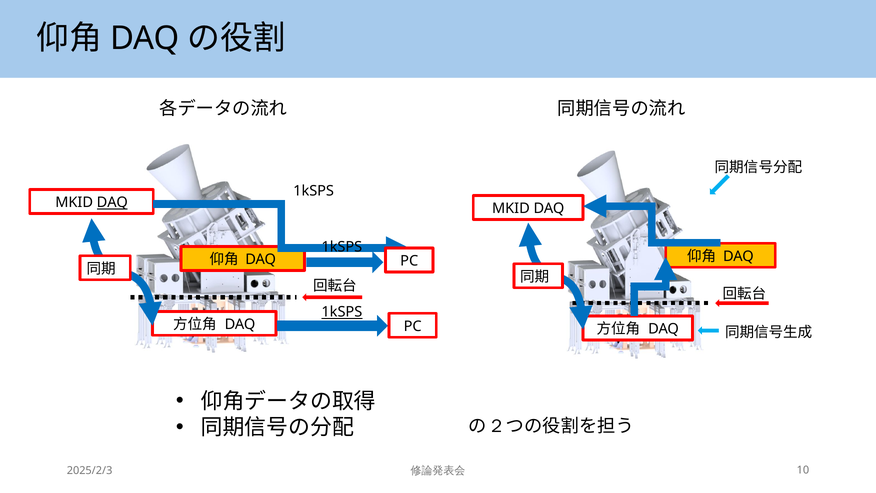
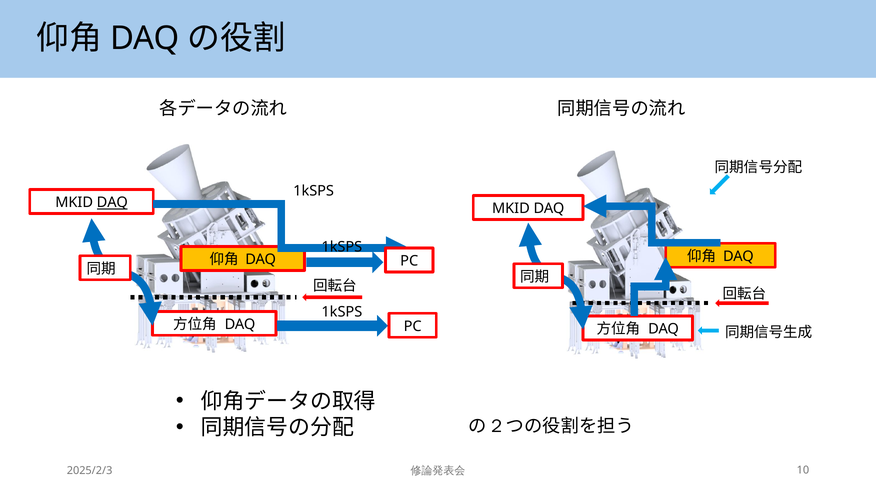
1kSPS underline: present -> none (342, 312)
